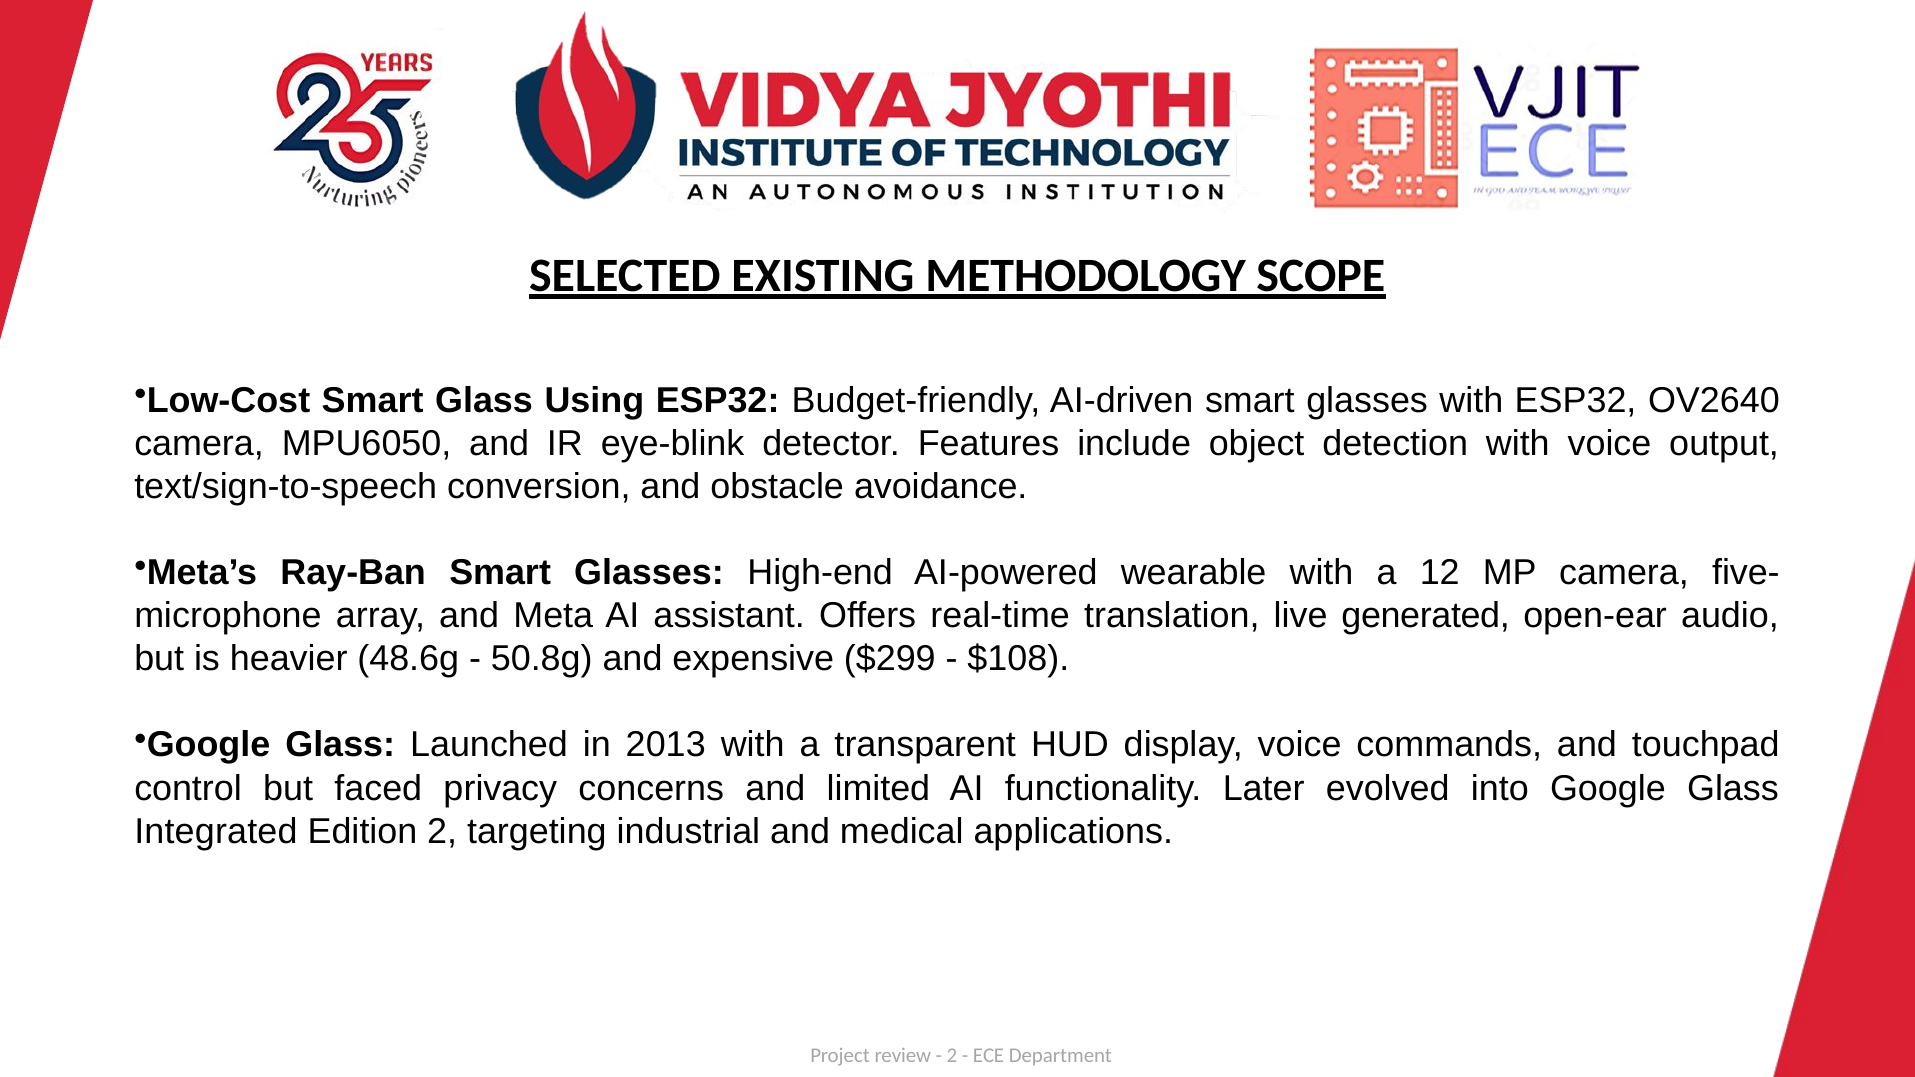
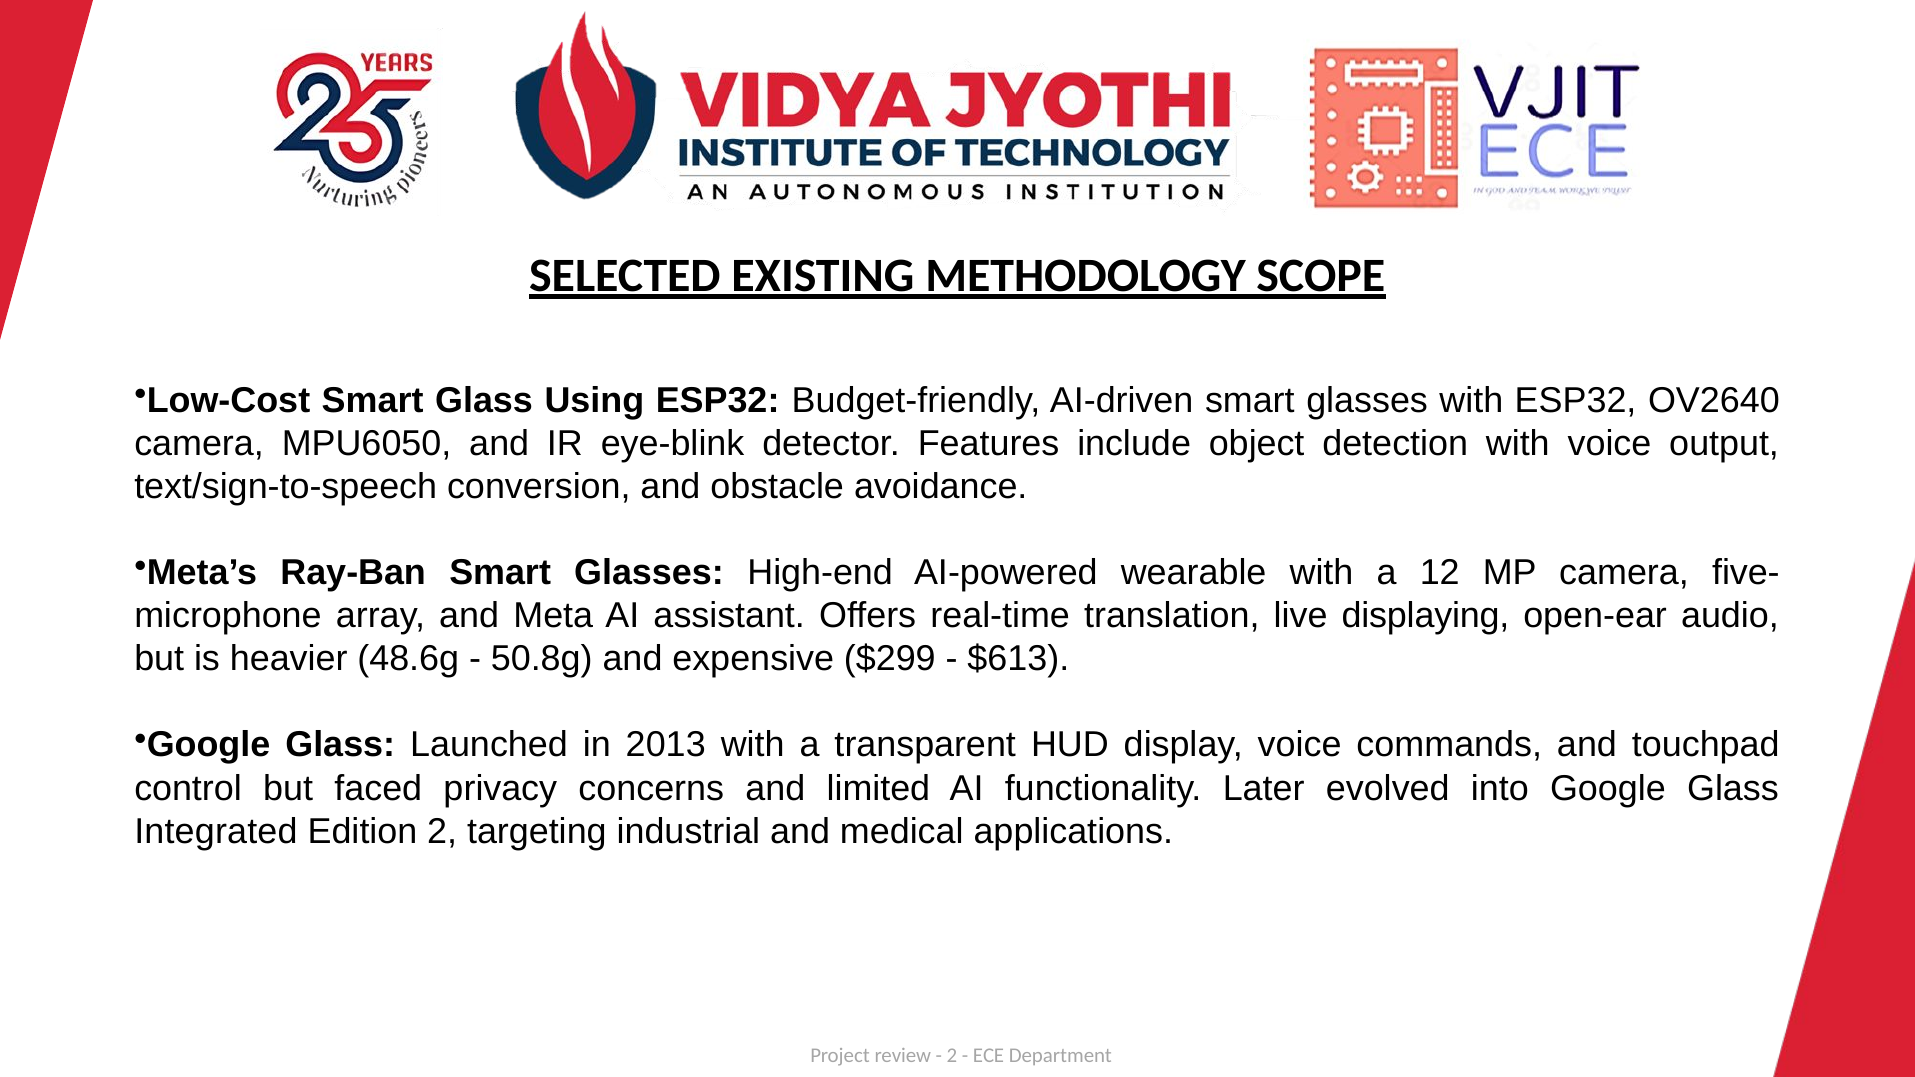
generated: generated -> displaying (1425, 616)
$108: $108 -> $613 (1018, 659)
